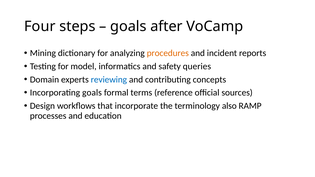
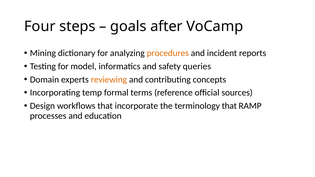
reviewing colour: blue -> orange (109, 80)
Incorporating goals: goals -> temp (92, 93)
terminology also: also -> that (229, 106)
